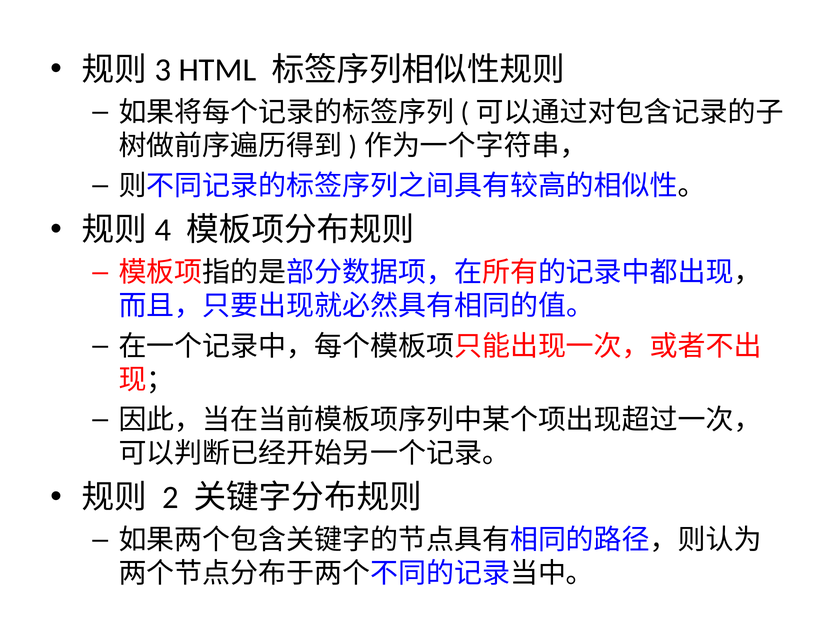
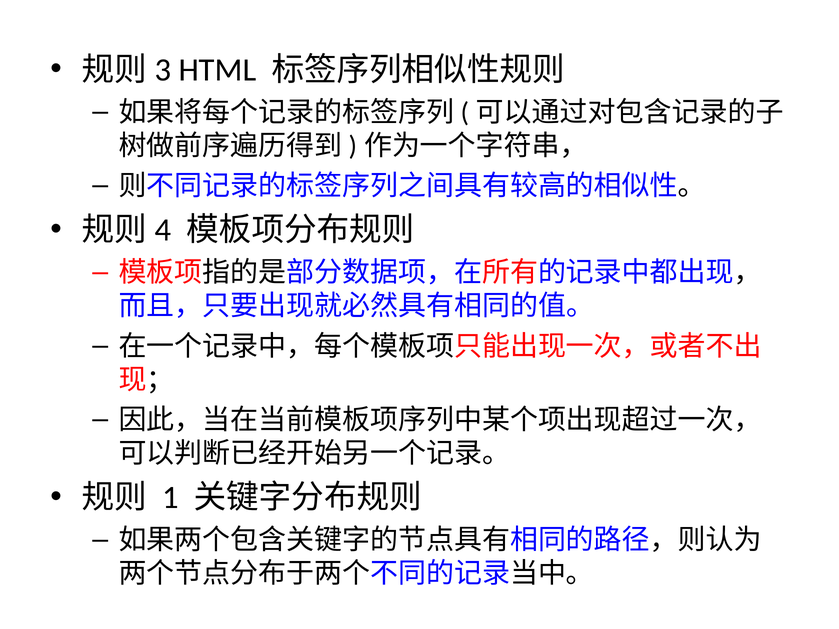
2: 2 -> 1 (170, 498)
